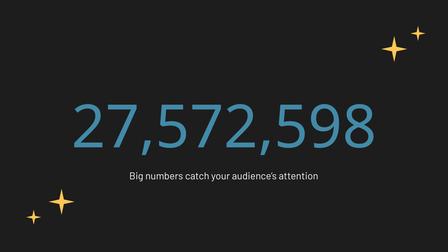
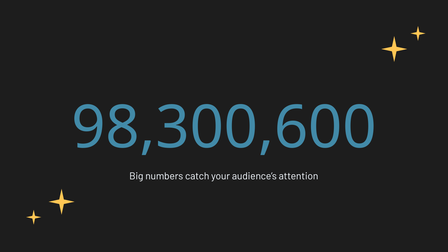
27,572,598: 27,572,598 -> 98,300,600 (224, 128)
